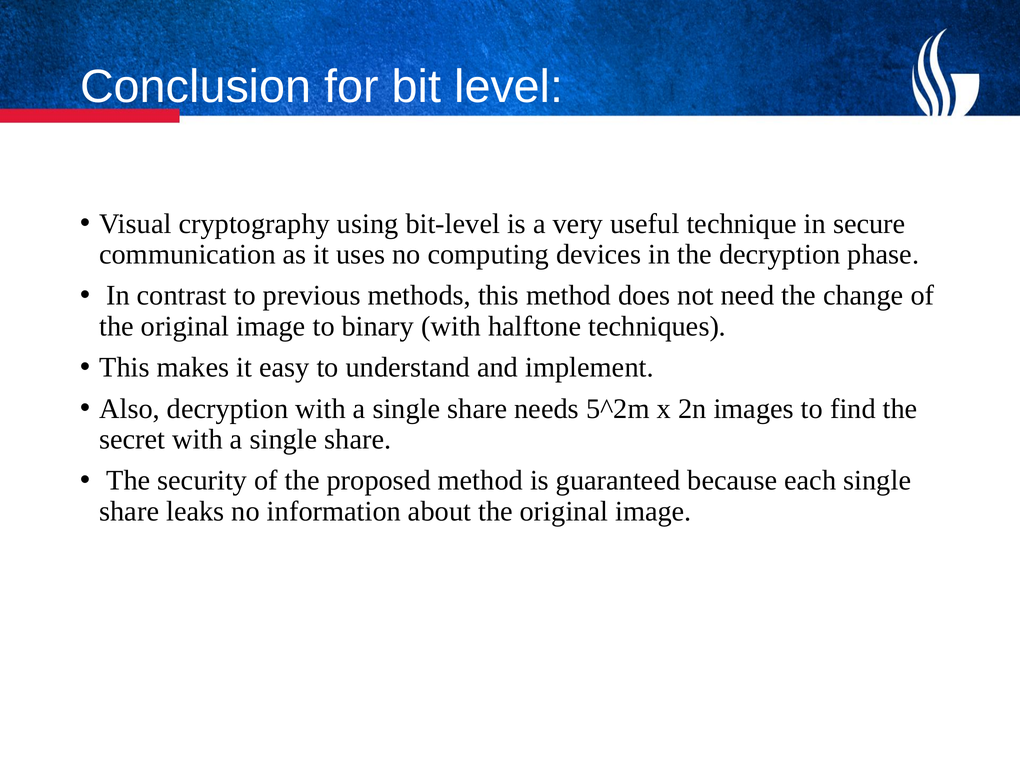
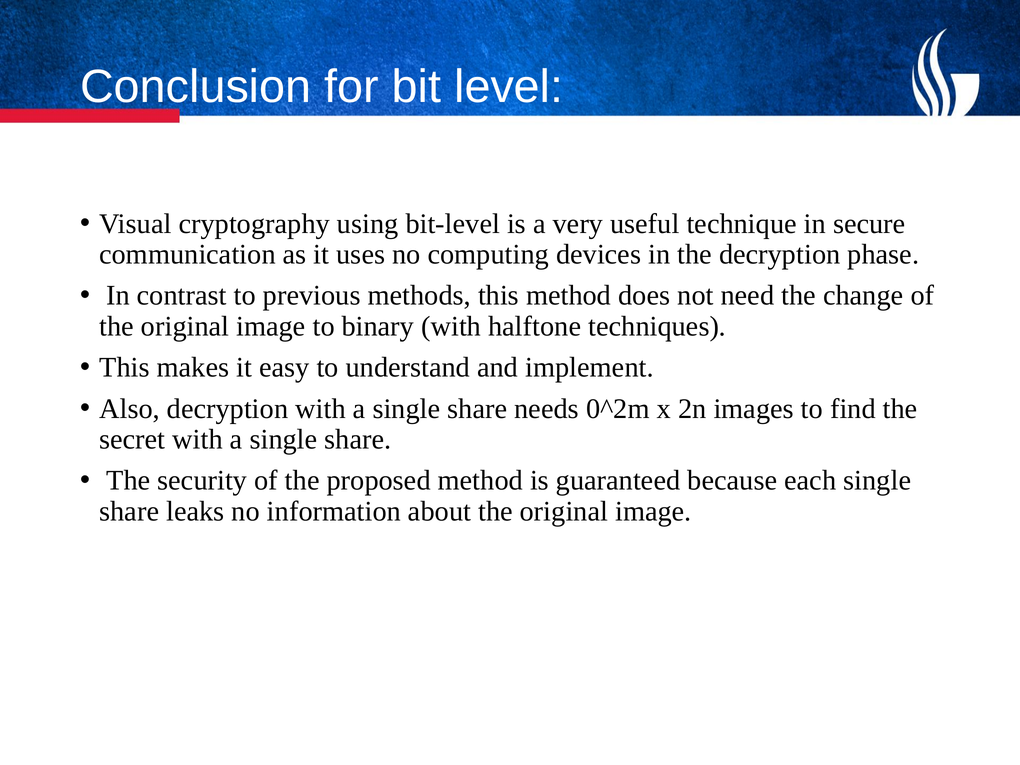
5^2m: 5^2m -> 0^2m (618, 409)
